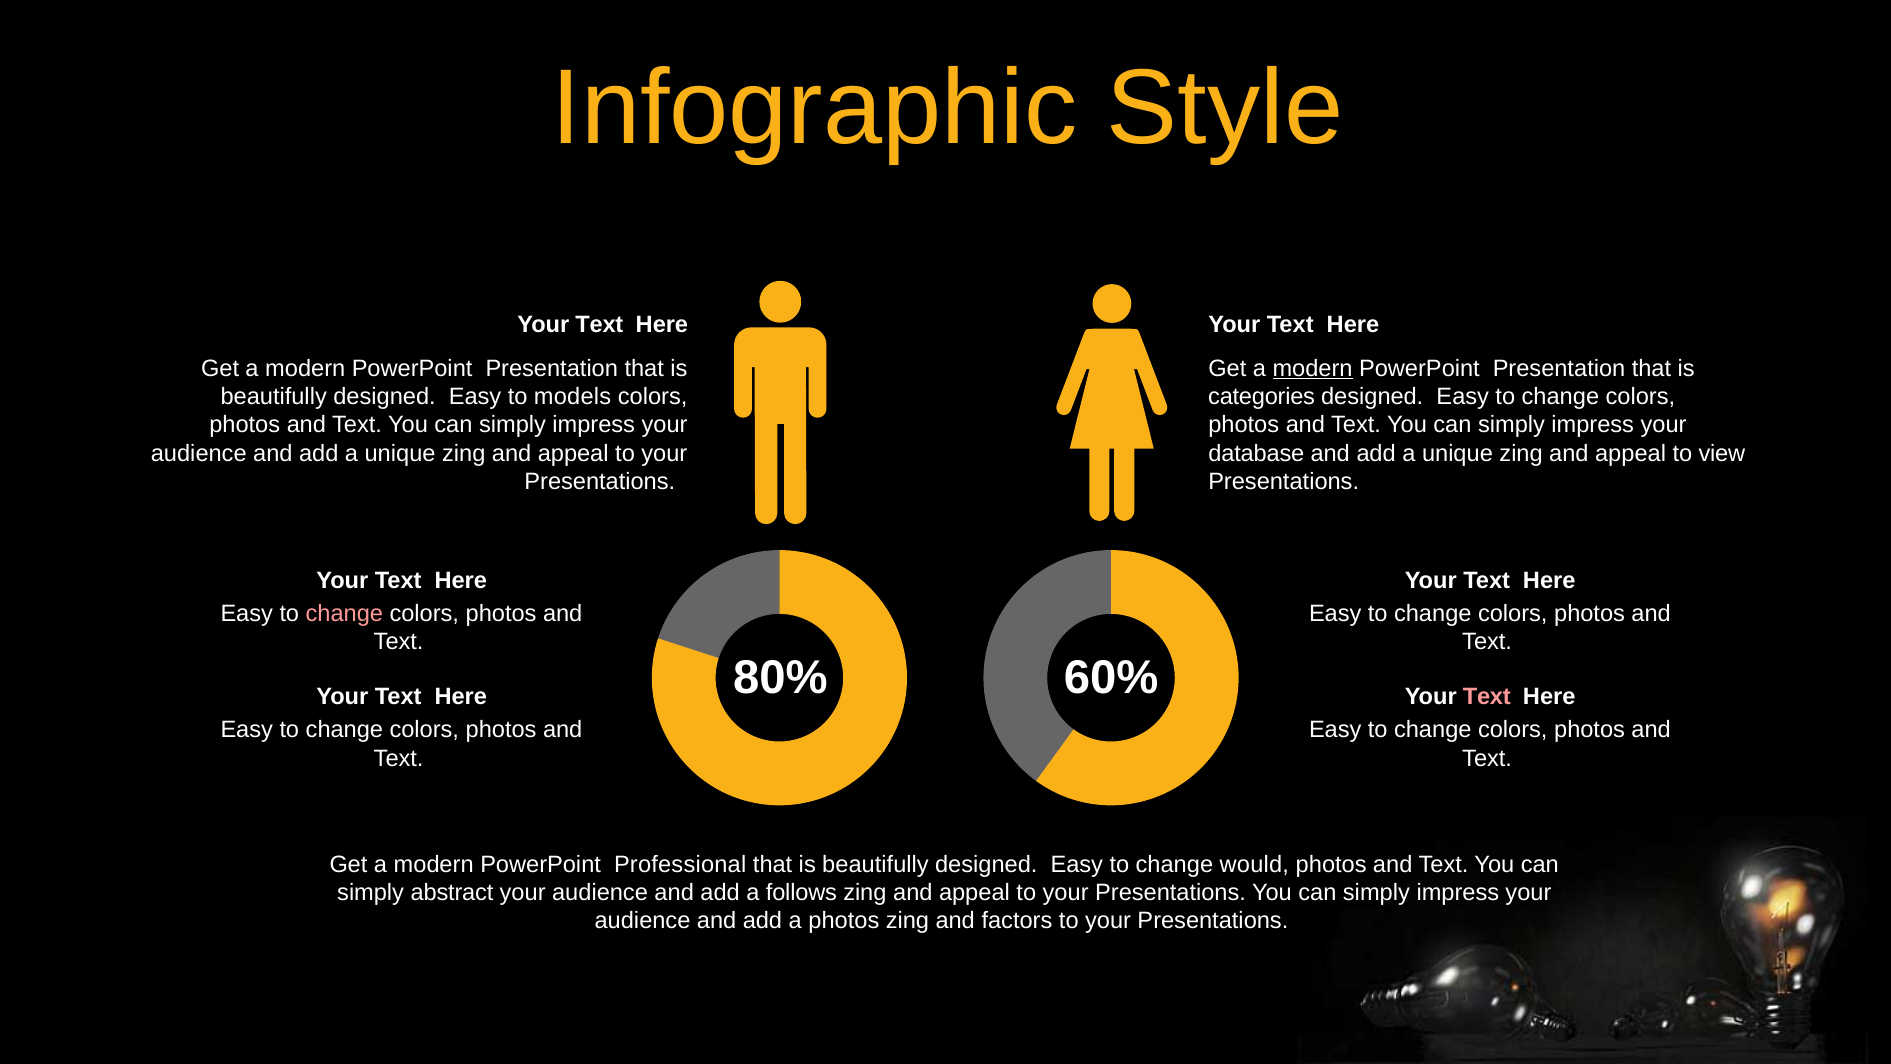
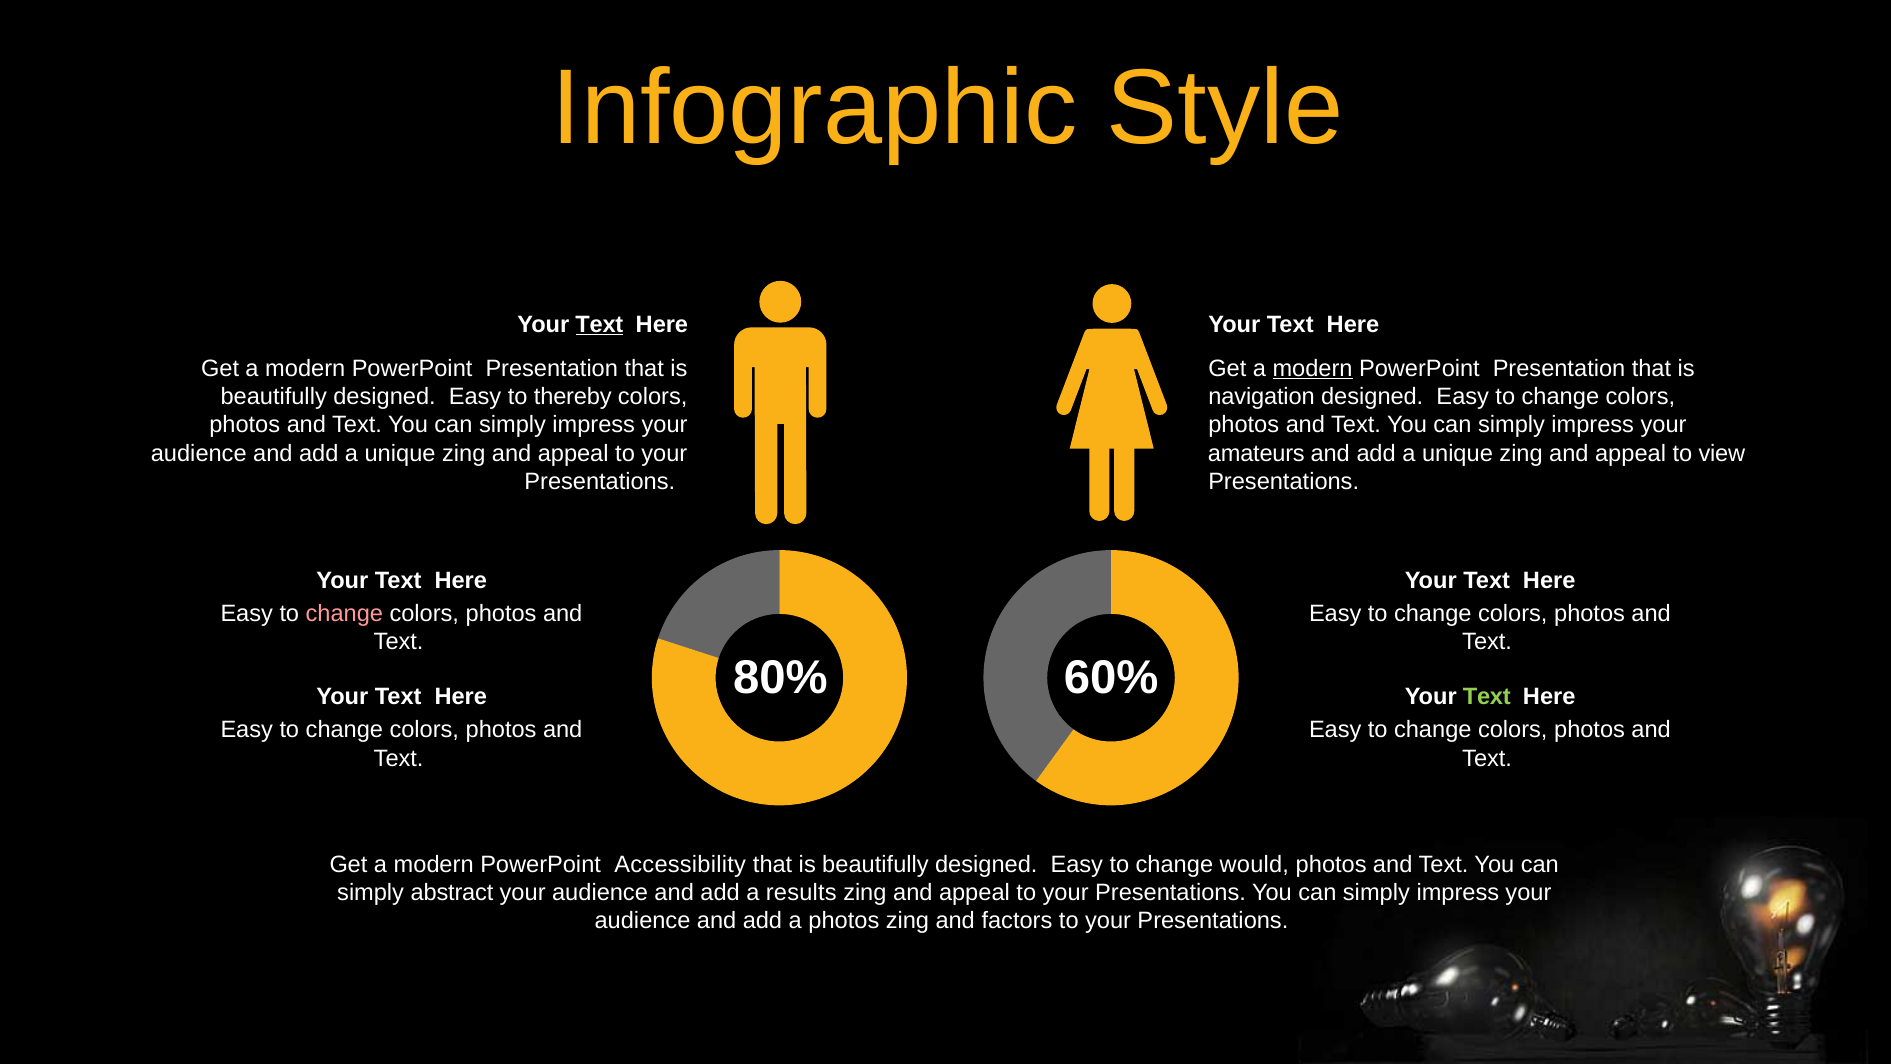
Text underline: none -> present (599, 324)
models: models -> thereby (573, 397)
categories: categories -> navigation (1262, 397)
database: database -> amateurs (1256, 453)
Text colour: pink -> light green (1487, 697)
Professional: Professional -> Accessibility (680, 864)
follows: follows -> results (801, 892)
